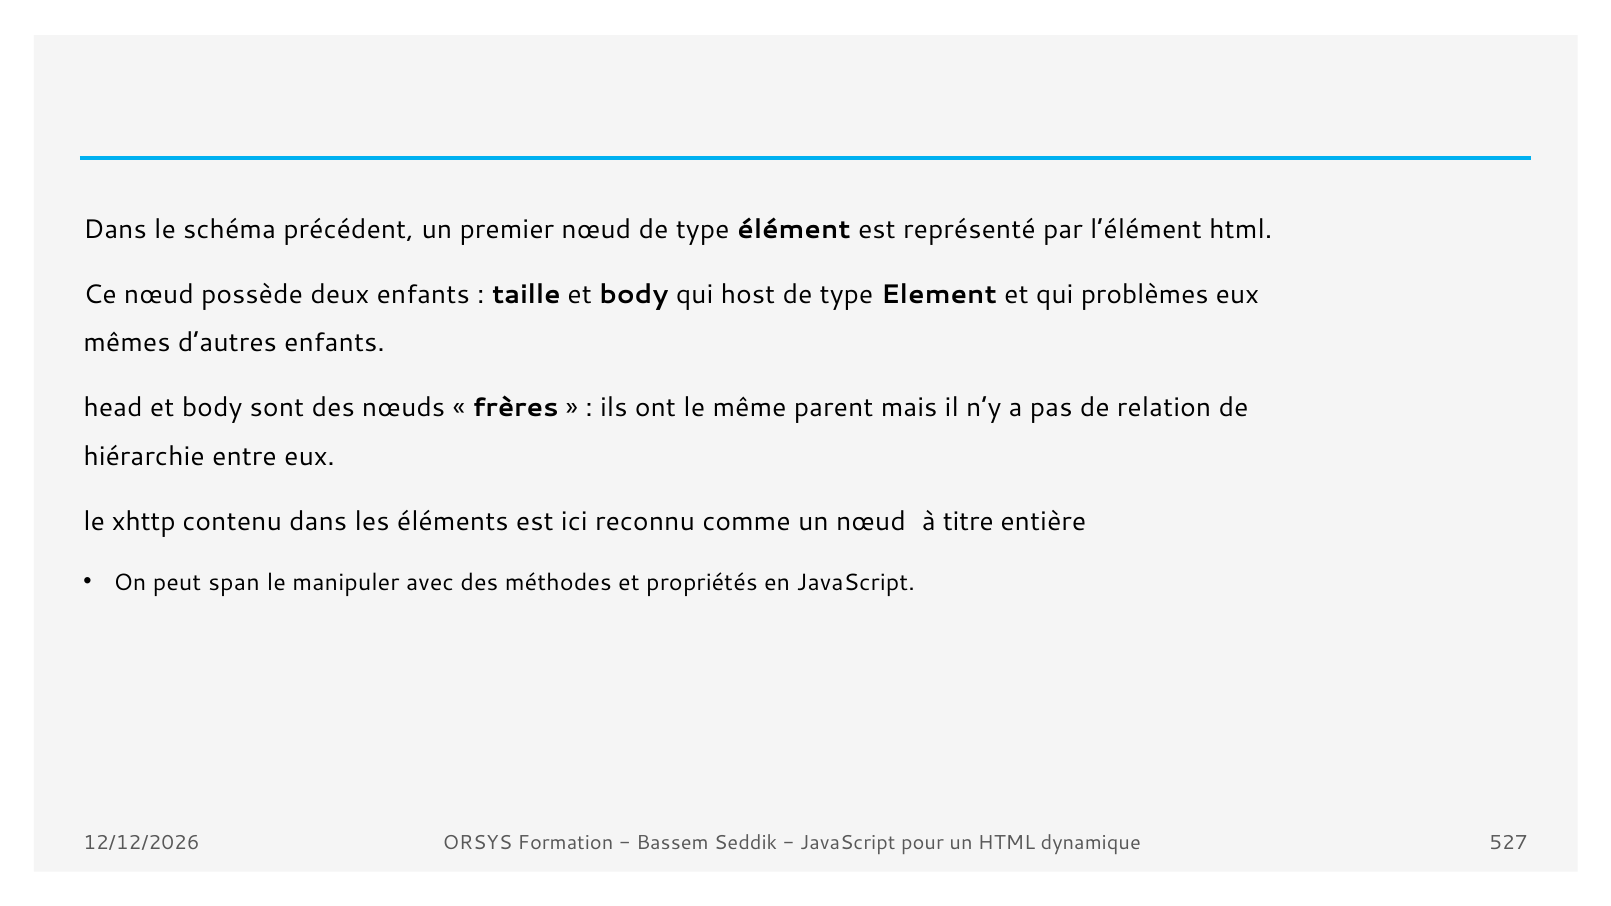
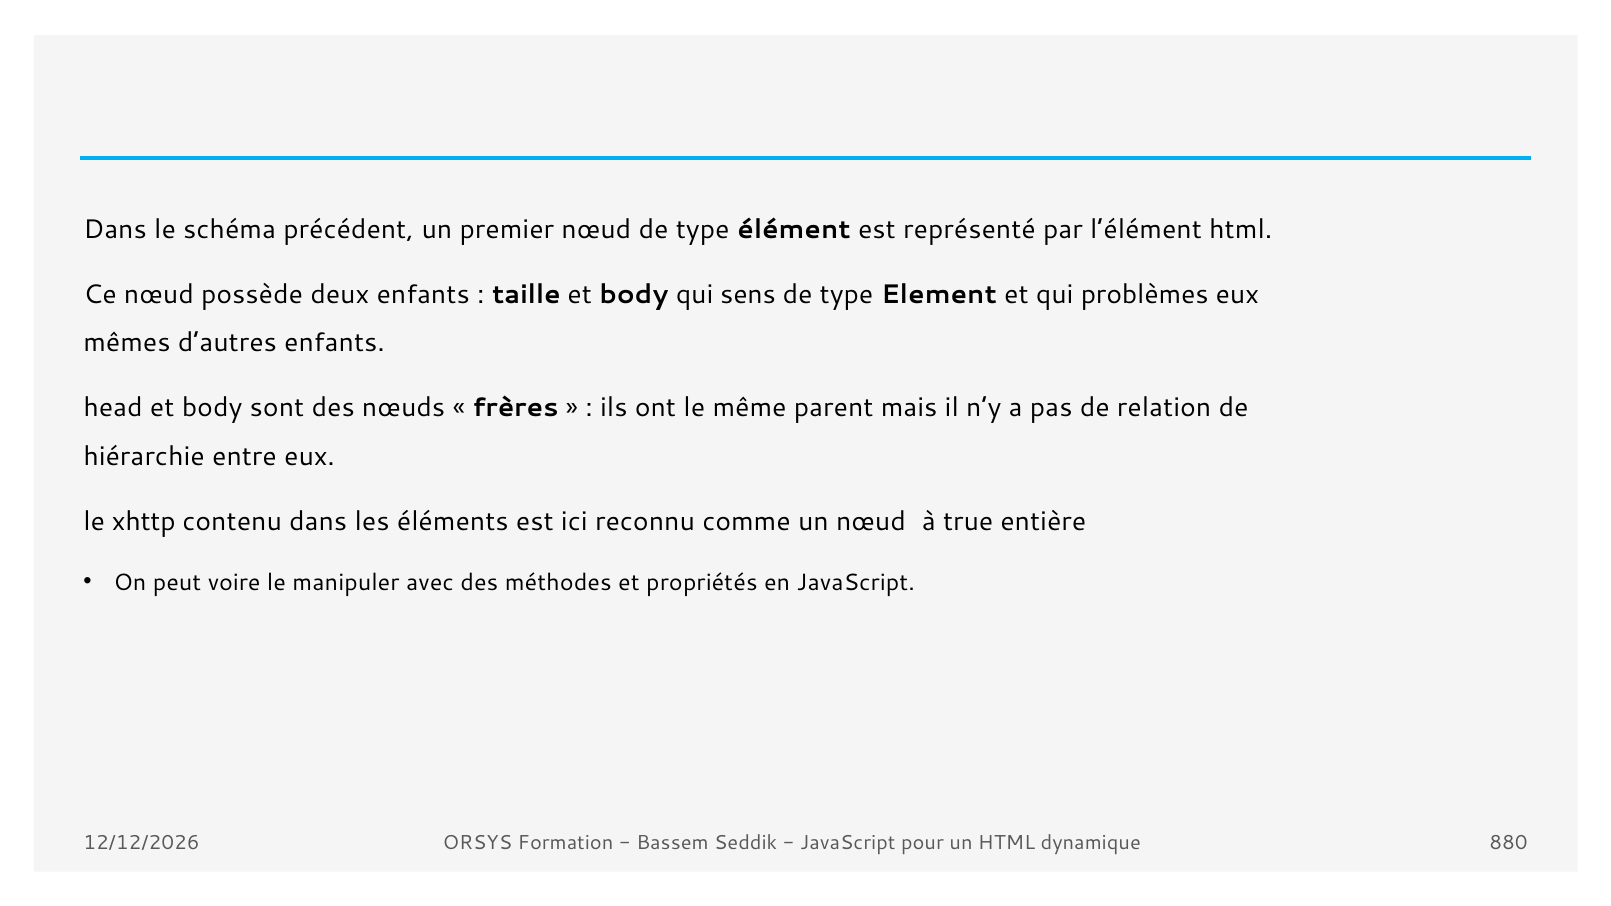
host: host -> sens (748, 295)
titre: titre -> true (968, 522)
span: span -> voire (234, 582)
527: 527 -> 880 (1508, 843)
